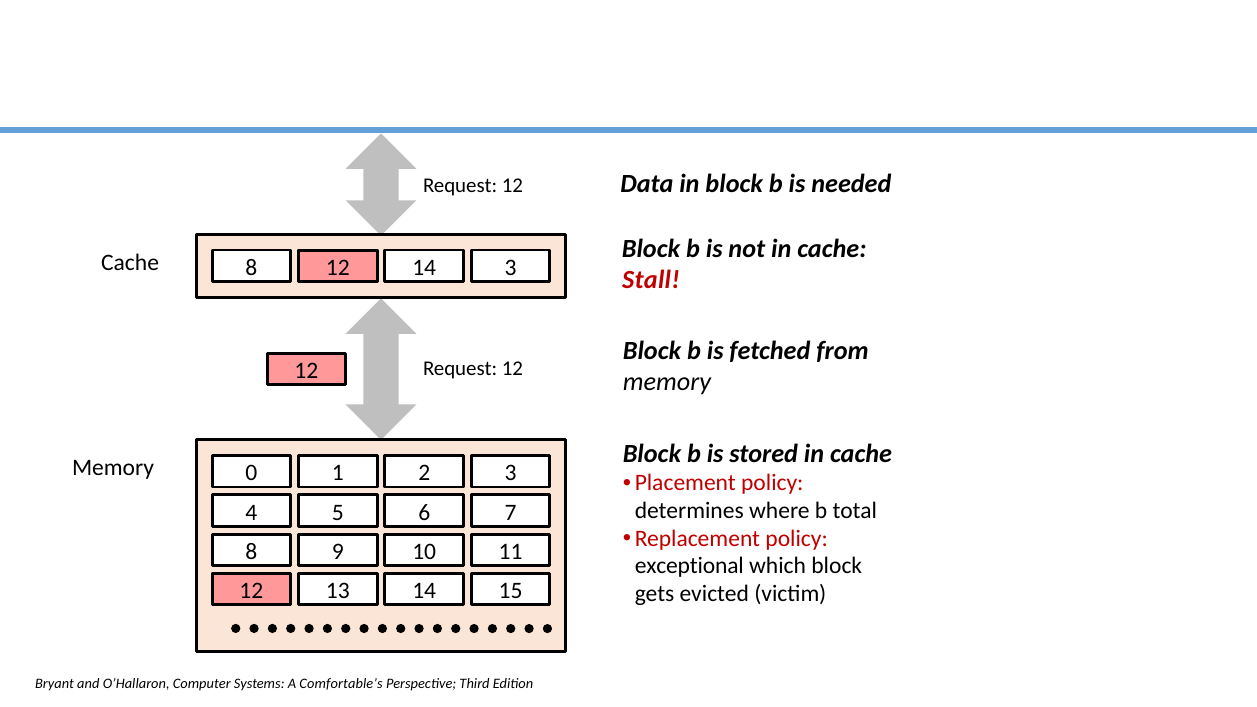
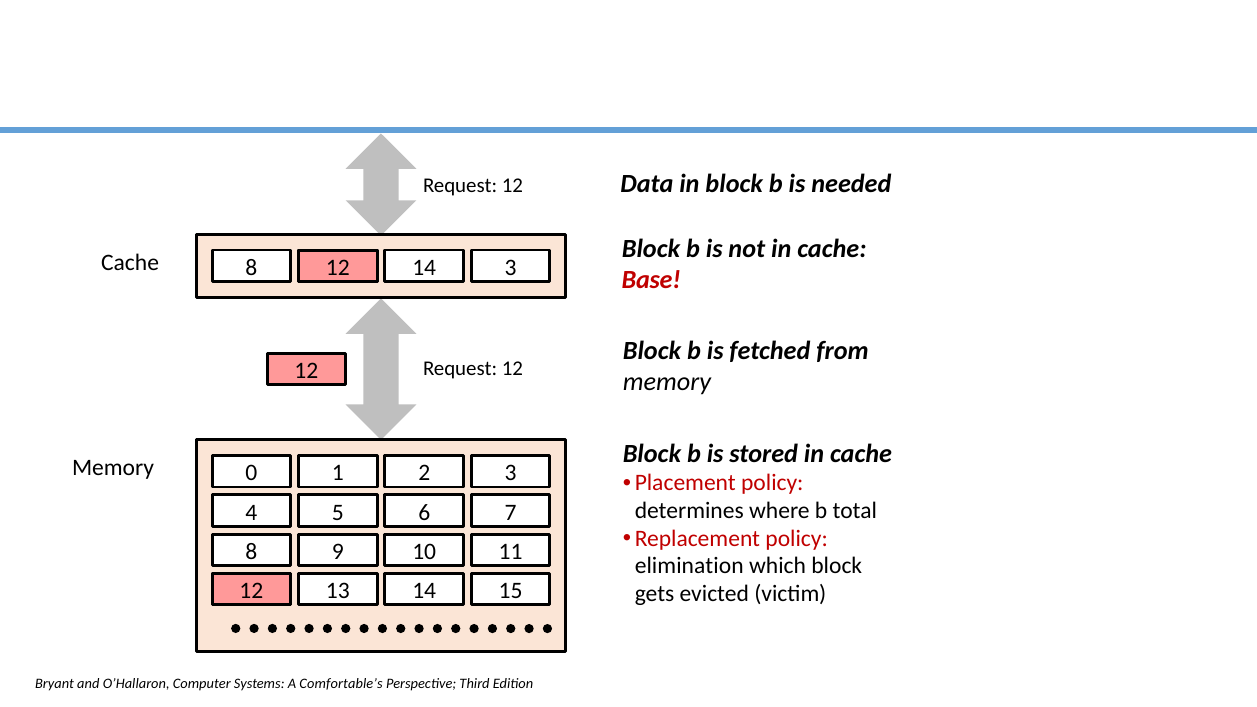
Stall: Stall -> Base (651, 280)
exceptional: exceptional -> elimination (689, 566)
